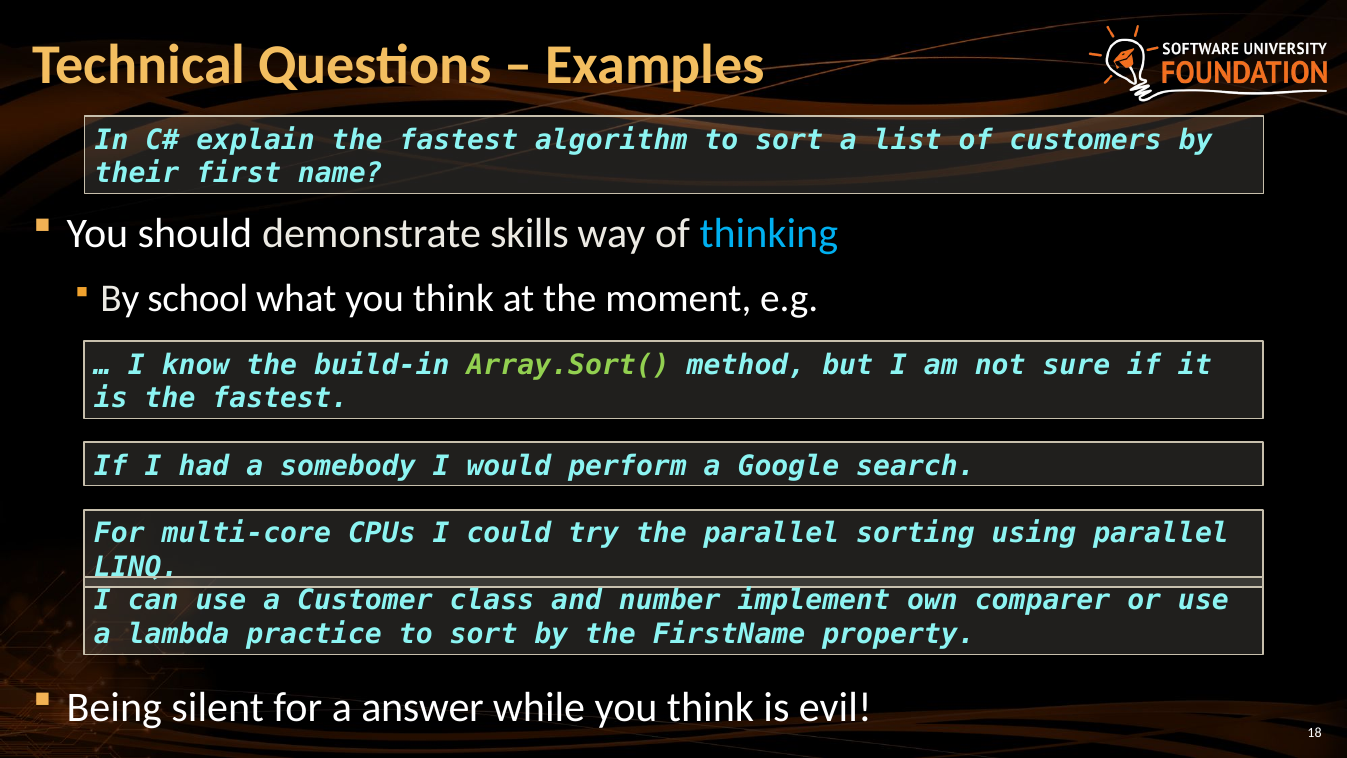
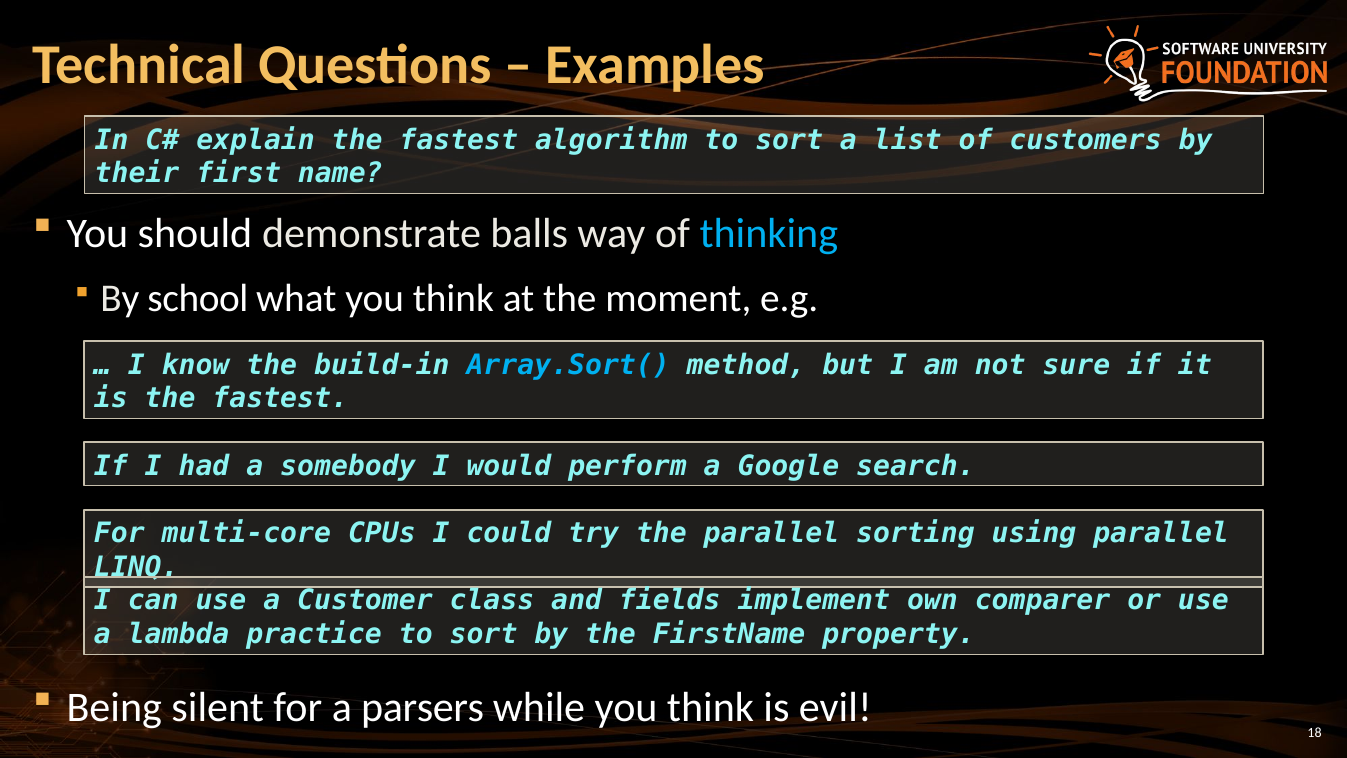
skills: skills -> balls (529, 233)
Array.Sort( colour: light green -> light blue (568, 365)
number: number -> fields (670, 601)
answer: answer -> parsers (423, 708)
